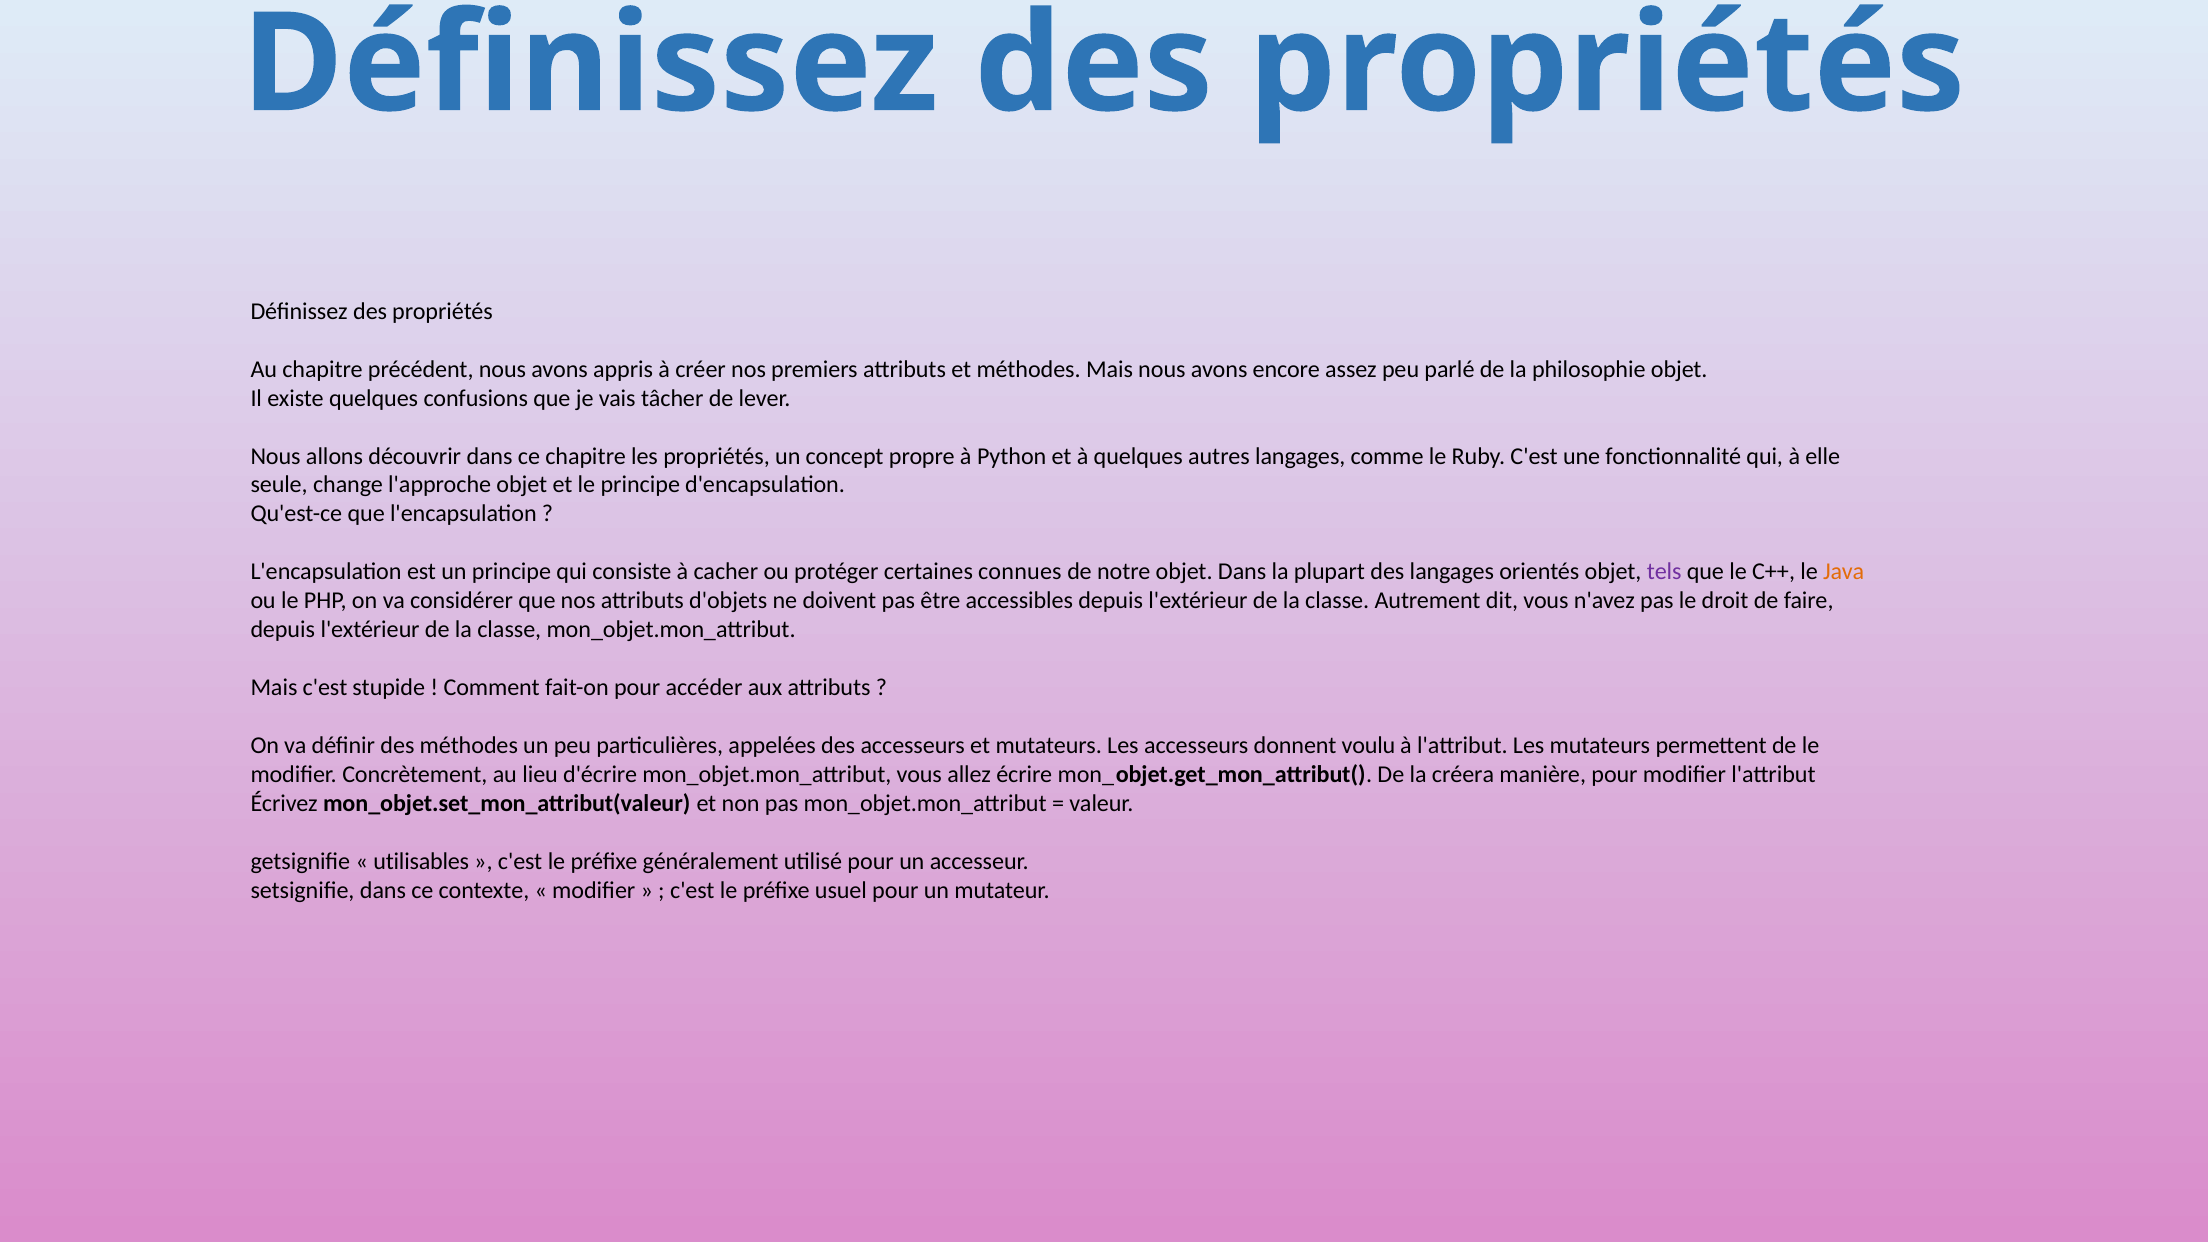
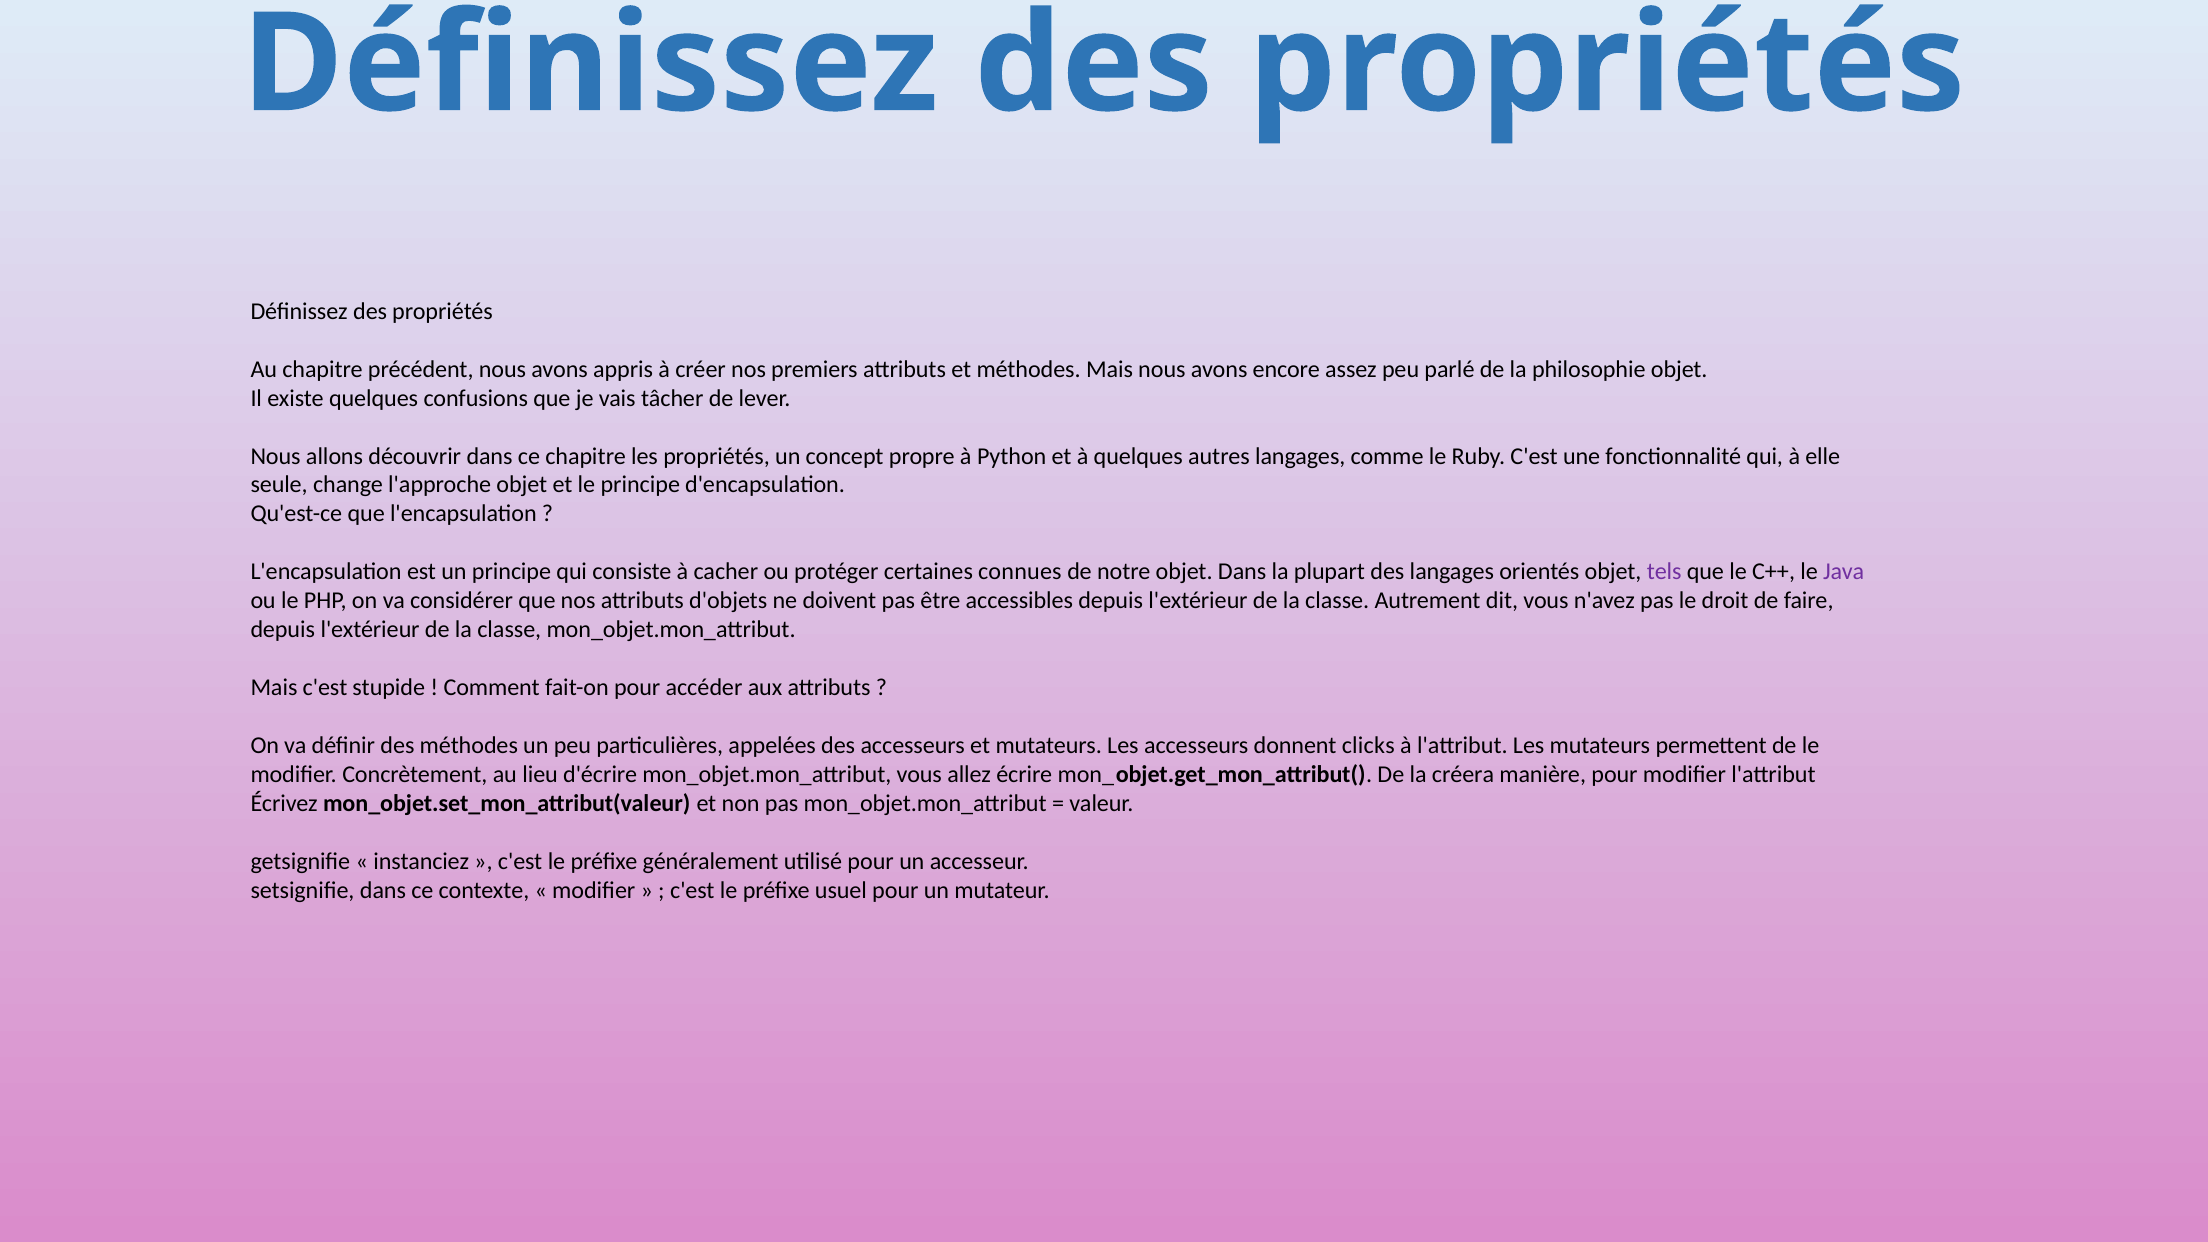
Java colour: orange -> purple (1844, 572)
voulu: voulu -> clicks (1368, 746)
utilisables: utilisables -> instanciez (421, 861)
